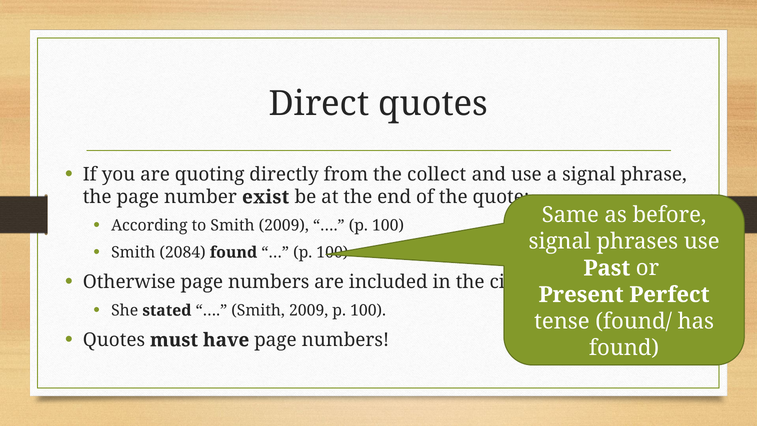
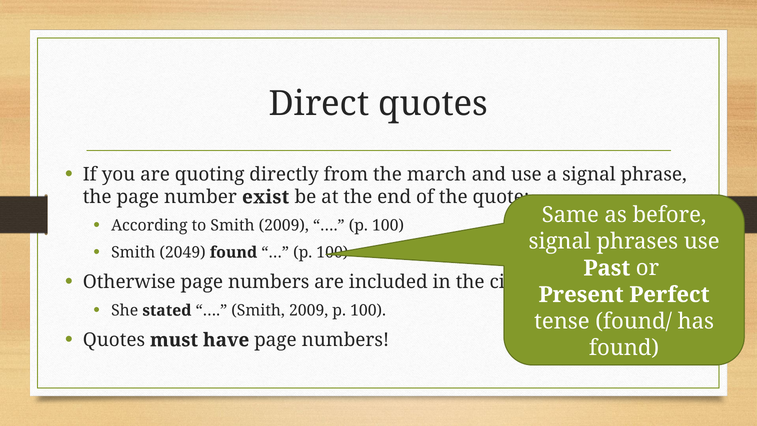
collect: collect -> march (437, 174)
2084: 2084 -> 2049 (183, 252)
